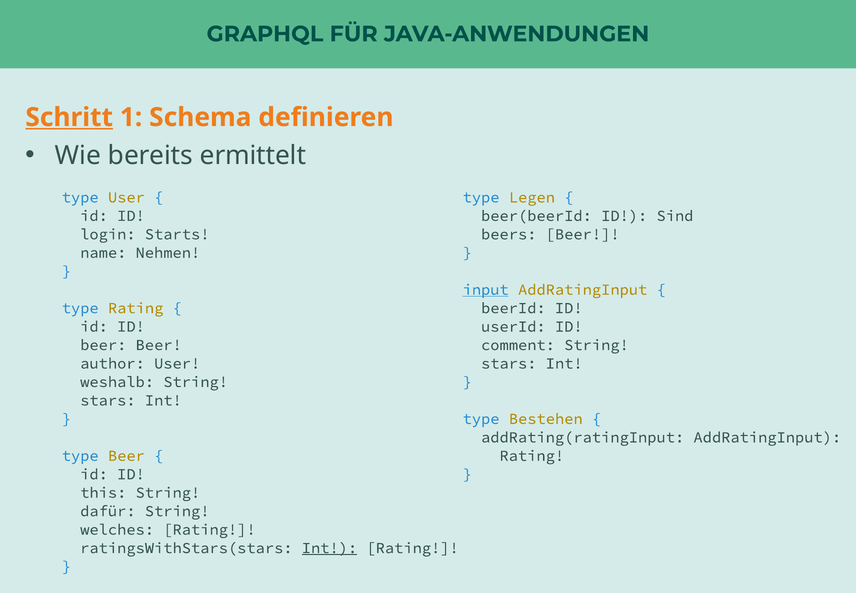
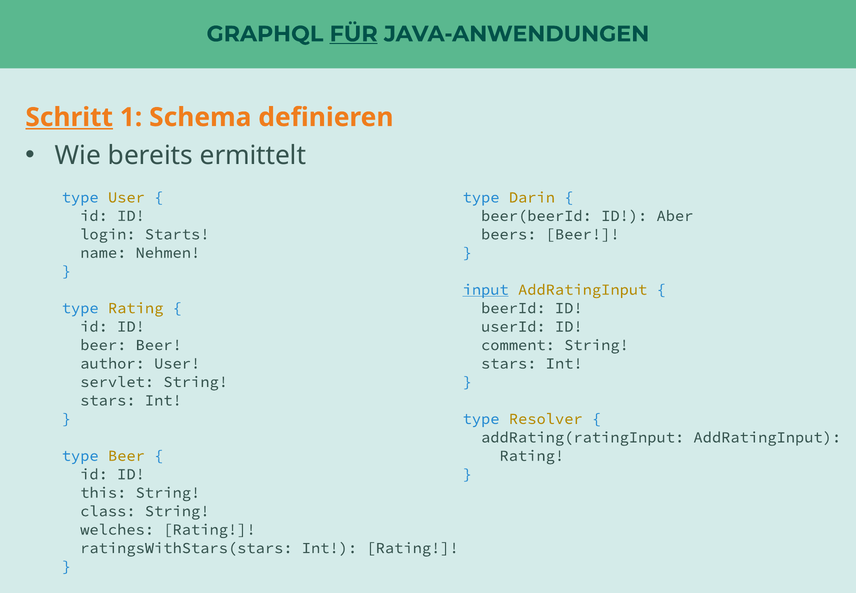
FÜR underline: none -> present (354, 34)
Legen: Legen -> Darin (532, 197)
Sind: Sind -> Aber (675, 216)
weshalb: weshalb -> servlet (117, 382)
Bestehen: Bestehen -> Resolver (546, 419)
dafür: dafür -> class (108, 511)
Int underline: present -> none (329, 548)
